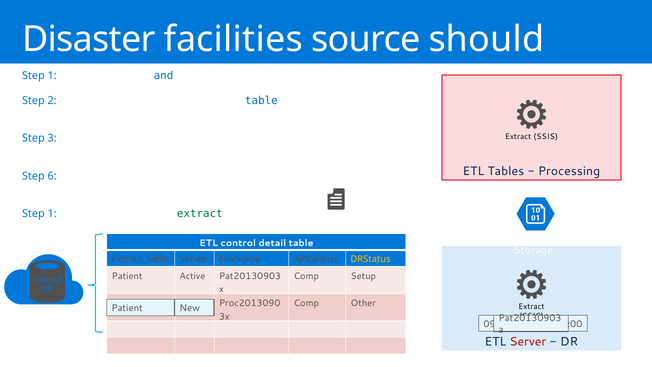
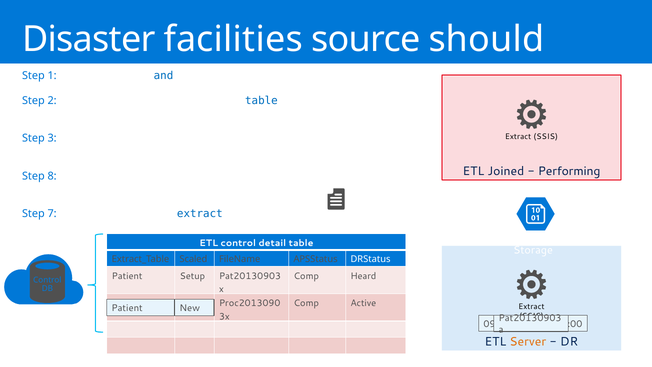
Tables: Tables -> Joined (506, 171)
Processing: Processing -> Performing (569, 171)
6: 6 -> 8 (52, 176)
1: 1 -> 7 (52, 214)
extract colour: green -> blue (200, 214)
Server: Server -> Scaled (193, 259)
DRStatus colour: yellow -> white (371, 259)
Active: Active -> Setup (192, 276)
Setup: Setup -> Heard (363, 276)
Other: Other -> Active (363, 303)
Server colour: red -> orange (528, 341)
